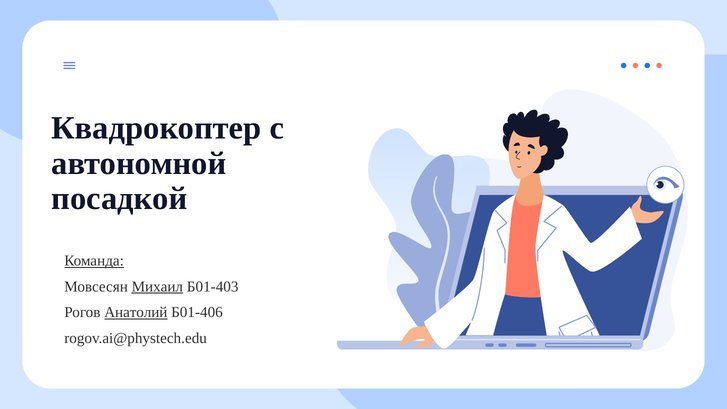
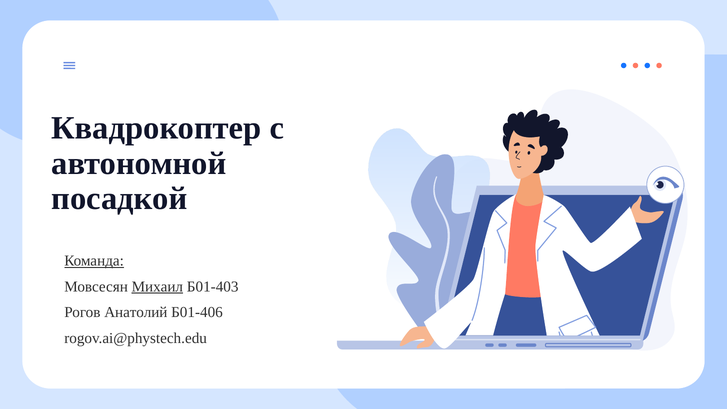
Анатолий underline: present -> none (136, 312)
